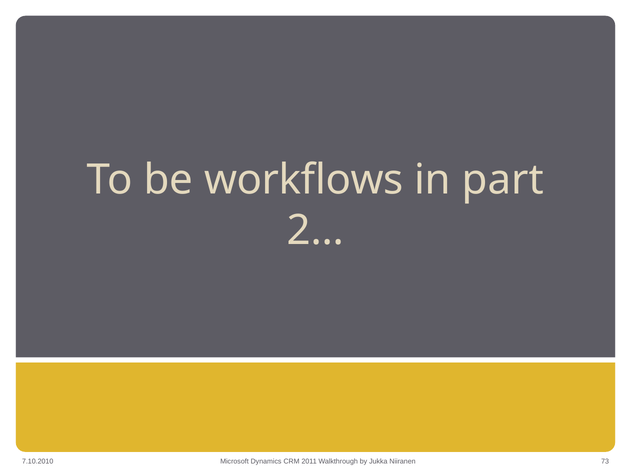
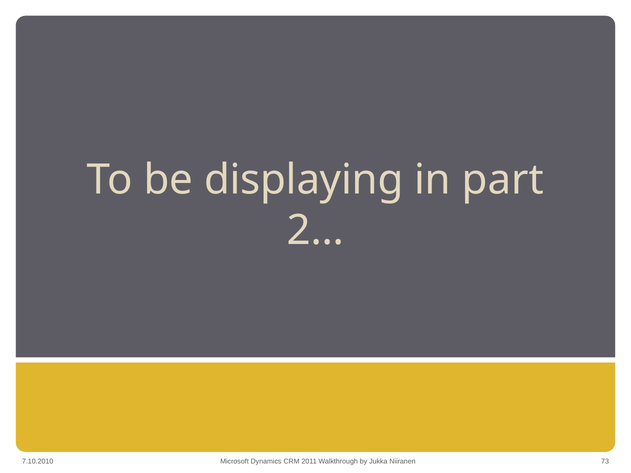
workflows: workflows -> displaying (304, 180)
